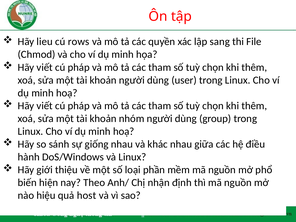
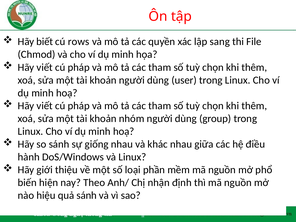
lieu: lieu -> biết (45, 42)
quả host: host -> sánh (87, 195)
